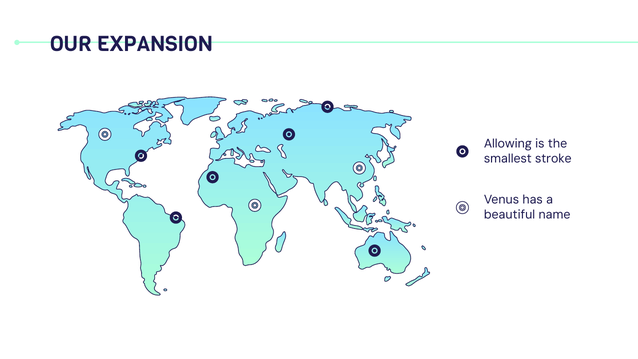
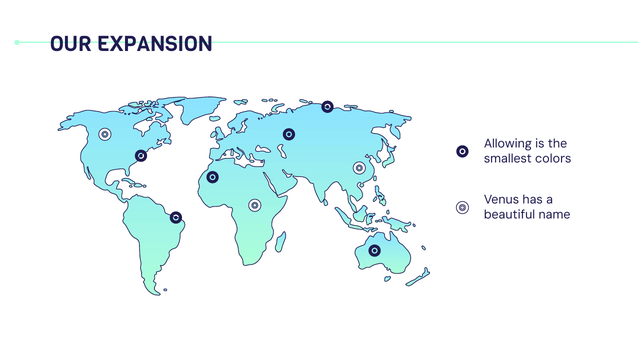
stroke: stroke -> colors (553, 158)
